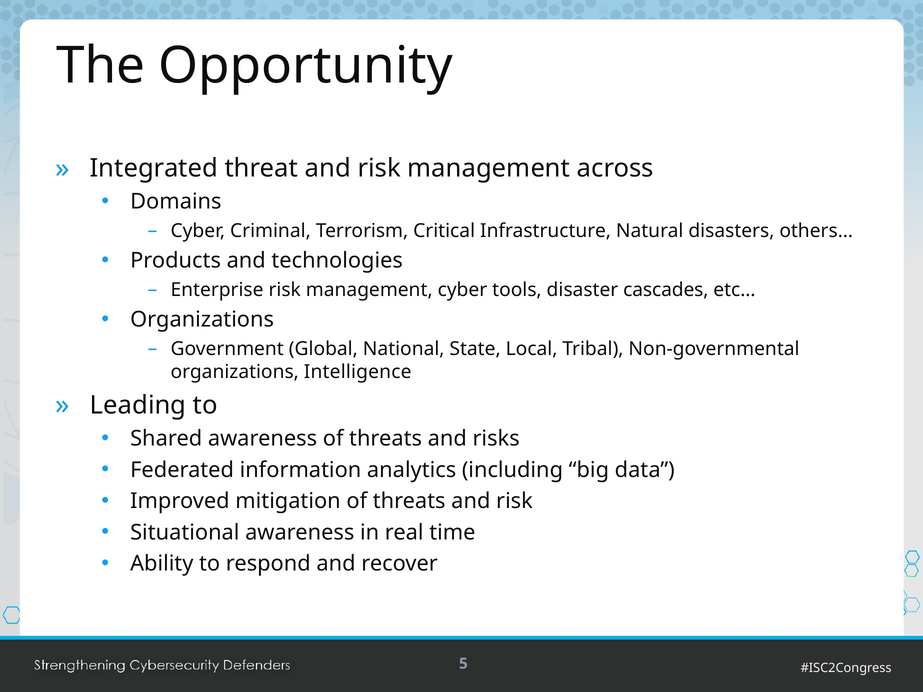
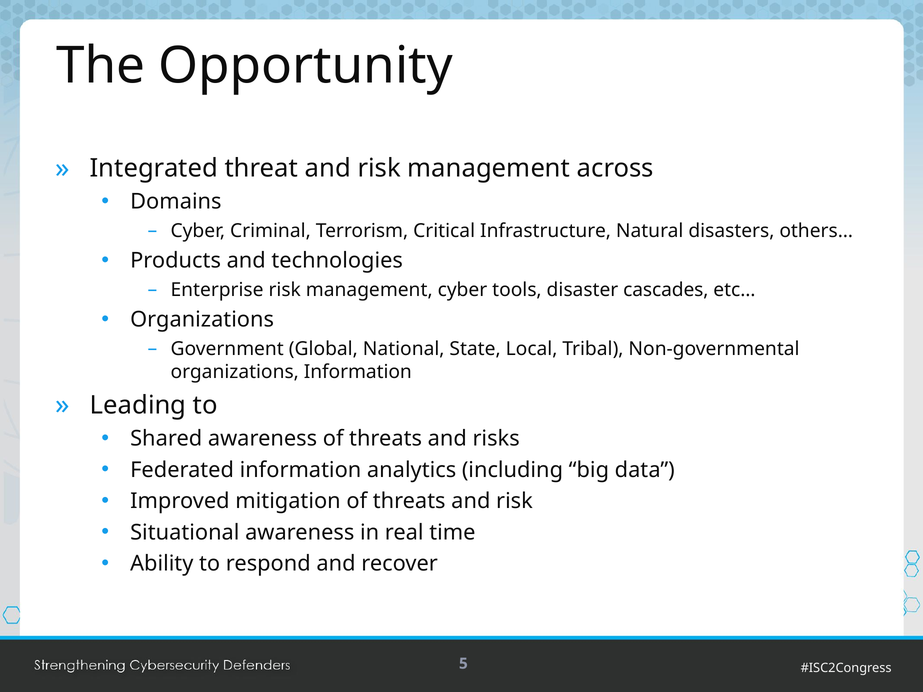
organizations Intelligence: Intelligence -> Information (358, 372)
